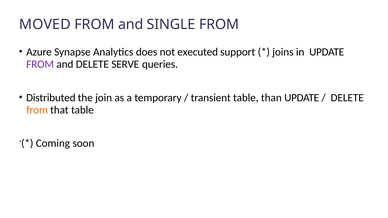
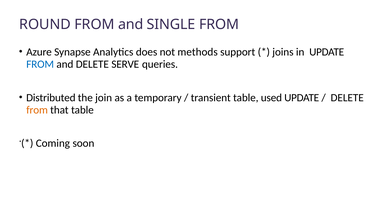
MOVED: MOVED -> ROUND (45, 25)
executed: executed -> methods (198, 52)
FROM colour: purple -> blue (40, 64)
than: than -> used (271, 98)
